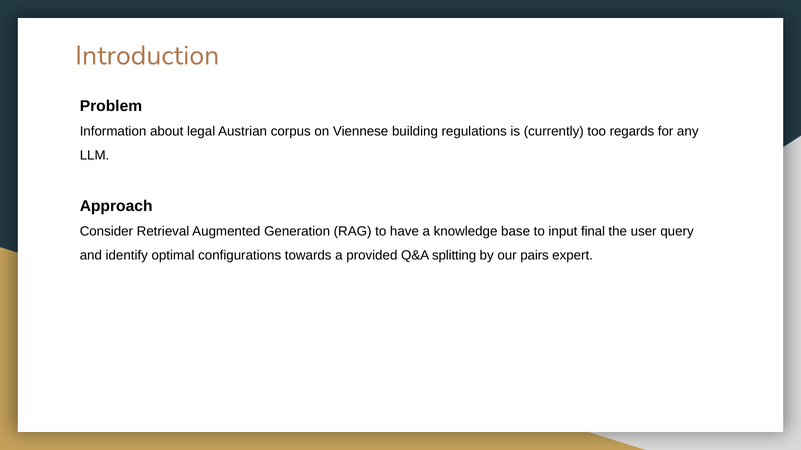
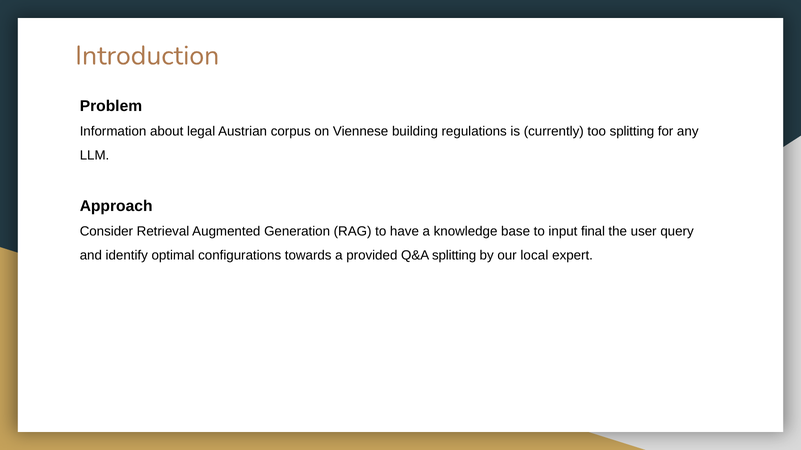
too regards: regards -> splitting (632, 132)
pairs: pairs -> local (534, 256)
